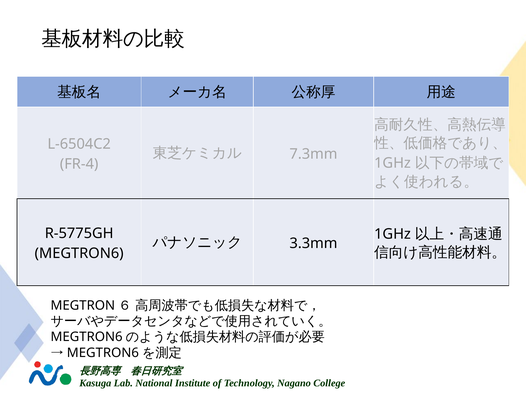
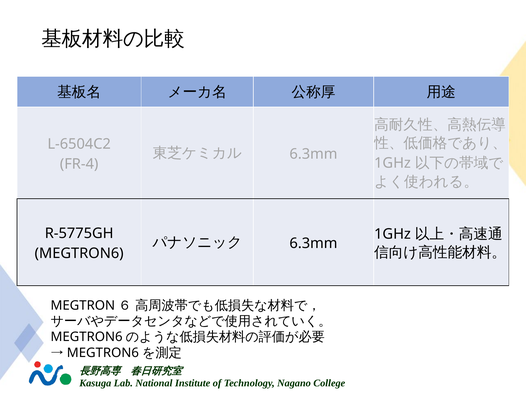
7.3mm: 7.3mm -> 6.3mm (313, 154)
3.3mm: 3.3mm -> 6.3mm (313, 244)
